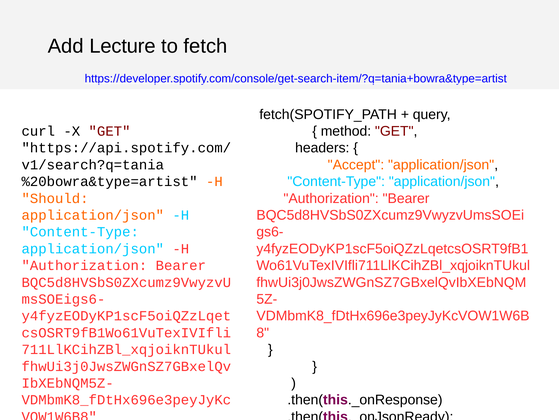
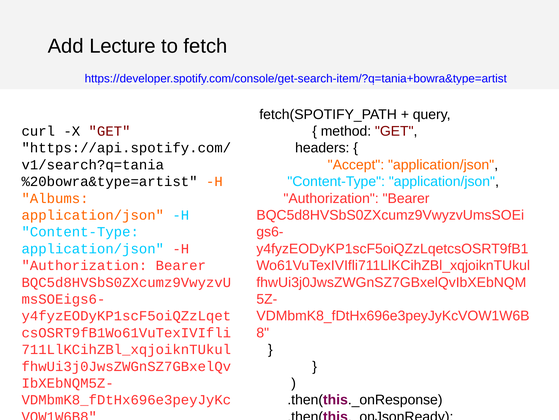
Should: Should -> Albums (55, 198)
